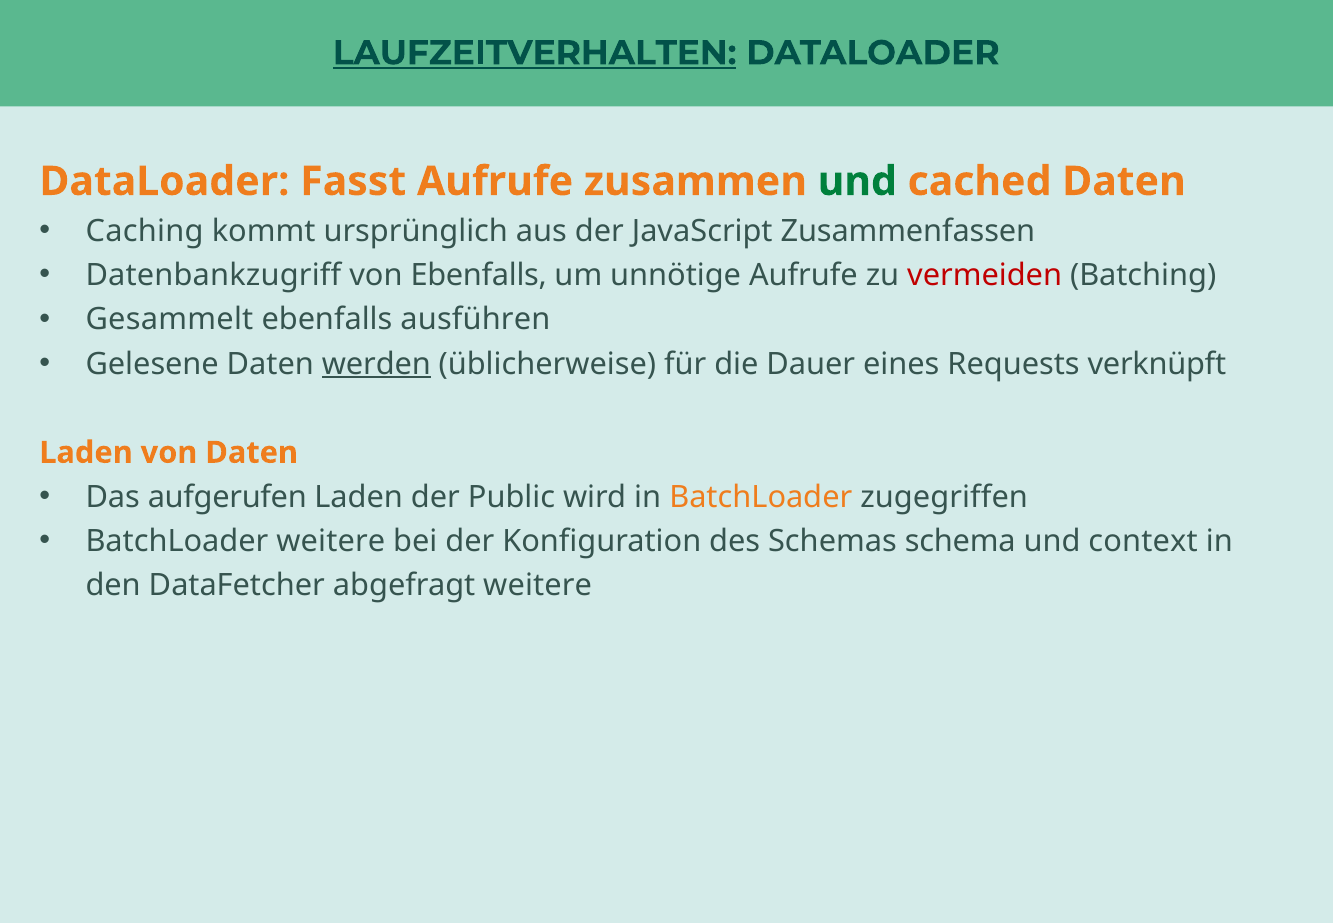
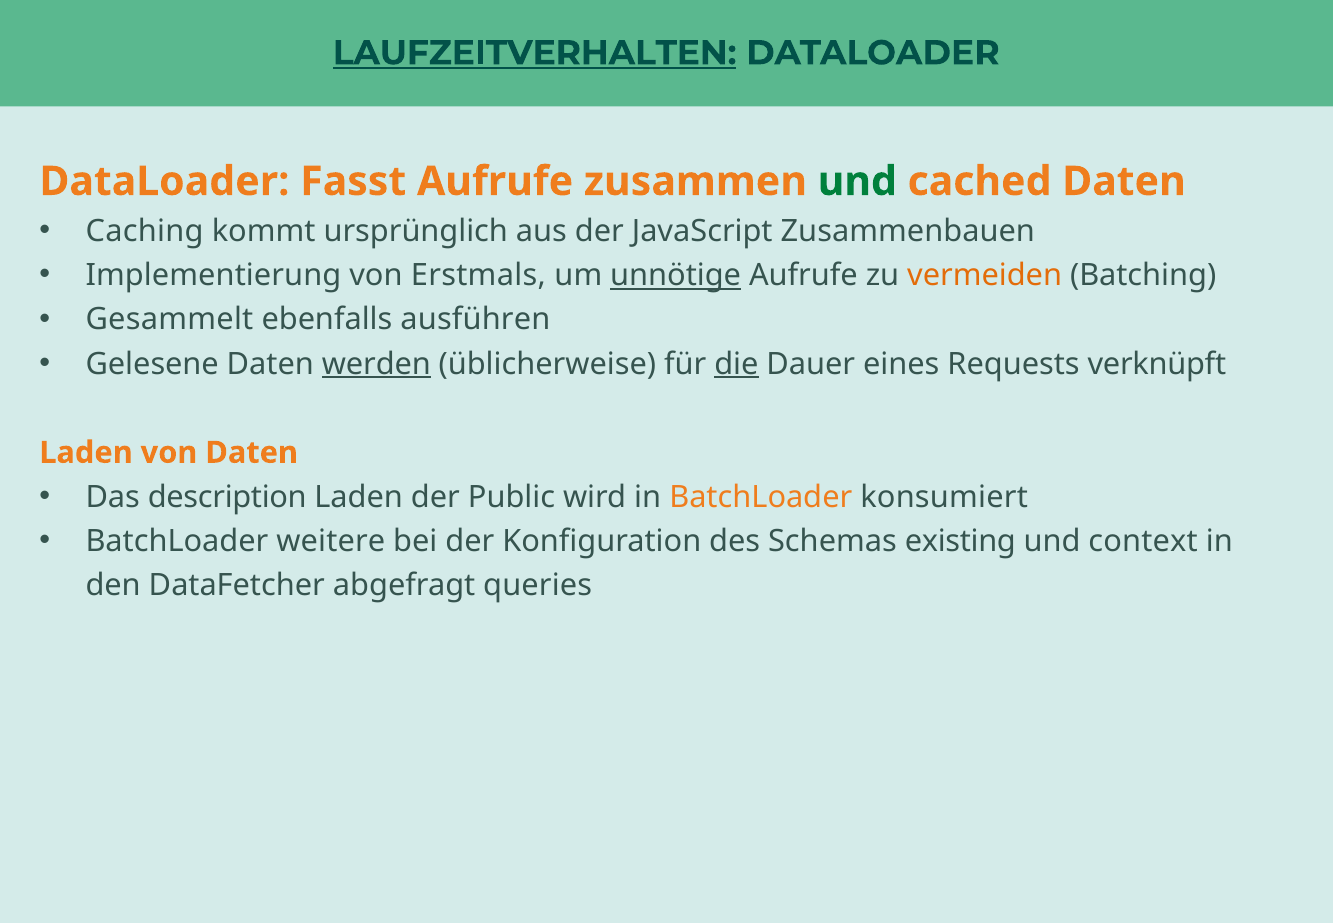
Zusammenfassen: Zusammenfassen -> Zusammenbauen (908, 231)
Datenbankzugriff: Datenbankzugriff -> Implementierung (213, 275)
von Ebenfalls: Ebenfalls -> Erstmals (478, 275)
unnötige underline: none -> present (676, 275)
vermeiden colour: red -> orange (985, 275)
die underline: none -> present (736, 364)
aufgerufen: aufgerufen -> description (227, 497)
zugegriffen: zugegriffen -> konsumiert (944, 497)
schema: schema -> existing (960, 541)
abgefragt weitere: weitere -> queries (538, 585)
